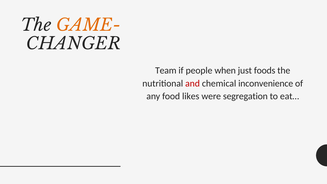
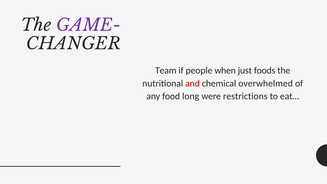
GAME- colour: orange -> purple (88, 25)
inconvenience: inconvenience -> overwhelmed (266, 83)
likes: likes -> long (191, 96)
segregation: segregation -> restrictions (245, 96)
